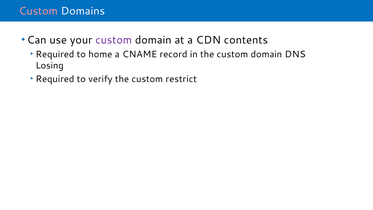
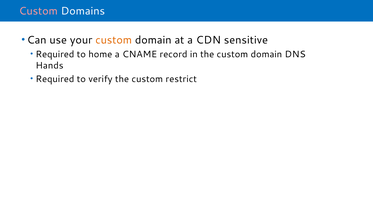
custom colour: purple -> orange (114, 40)
contents: contents -> sensitive (246, 40)
Losing: Losing -> Hands (50, 65)
